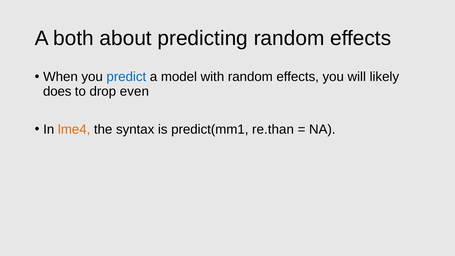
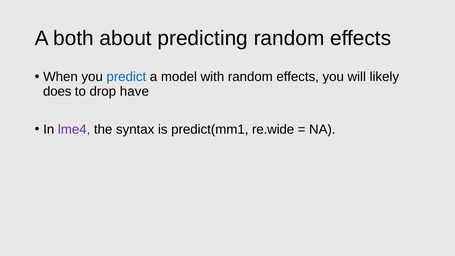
even: even -> have (134, 91)
lme4 colour: orange -> purple (74, 129)
re.than: re.than -> re.wide (273, 129)
